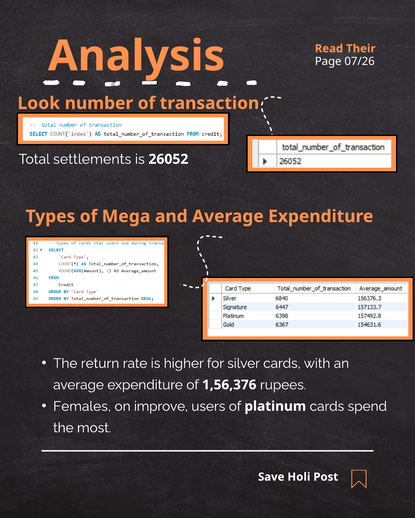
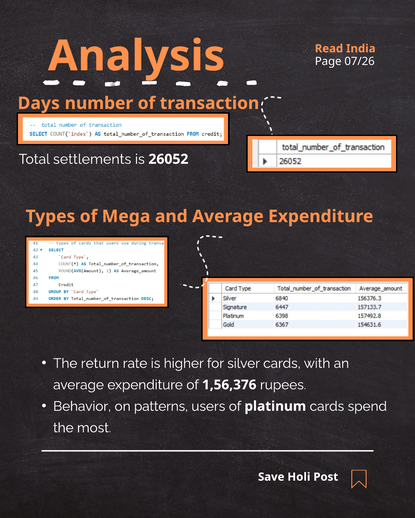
Their: Their -> India (361, 49)
Look: Look -> Days (39, 103)
Females: Females -> Behavior (82, 407)
improve: improve -> patterns (161, 407)
